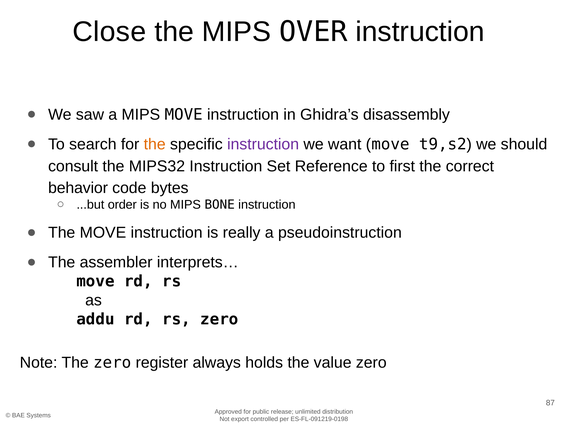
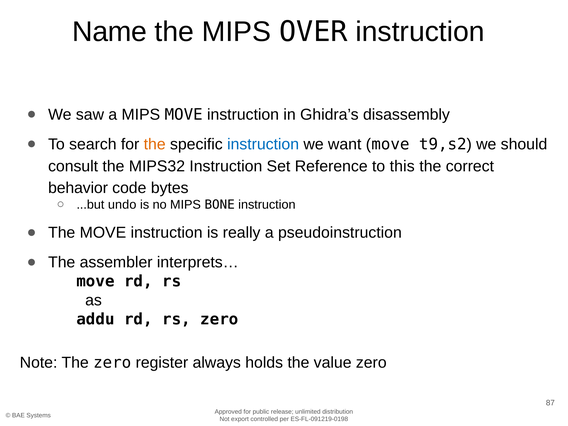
Close: Close -> Name (110, 32)
instruction colour: purple -> blue (263, 144)
first: first -> this (402, 166)
order: order -> undo (122, 205)
